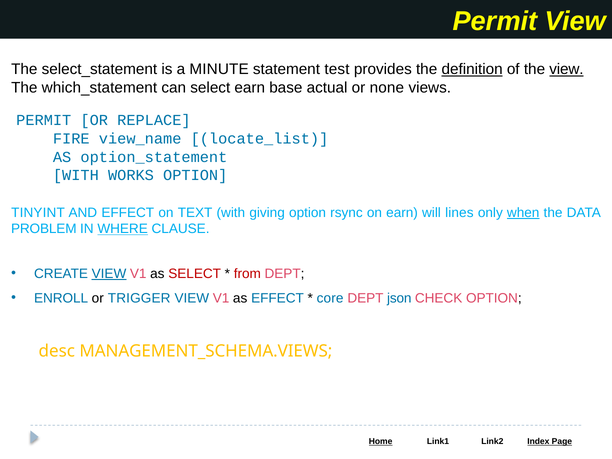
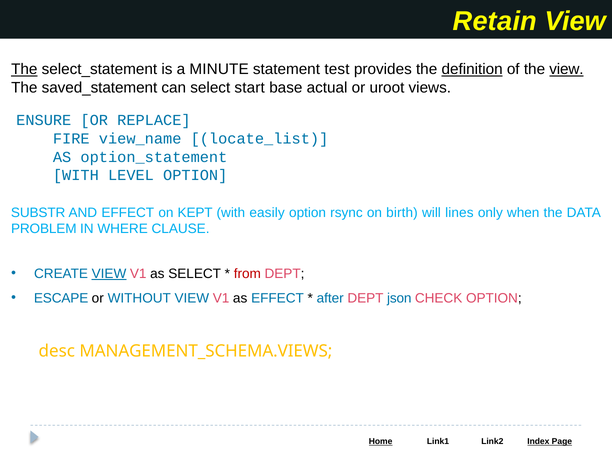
Permit: Permit -> Retain (495, 21)
The underline: none -> present (24, 69)
which_statement: which_statement -> saved_statement (99, 88)
select earn: earn -> start (250, 88)
none: none -> uroot (387, 88)
PERMIT: PERMIT -> ENSURE (44, 120)
WORKS: WORKS -> LEVEL (131, 175)
TINYINT: TINYINT -> SUBSTR (38, 213)
TEXT: TEXT -> KEPT (195, 213)
giving: giving -> easily (267, 213)
on earn: earn -> birth (402, 213)
when underline: present -> none (523, 213)
WHERE underline: present -> none (123, 229)
SELECT colour: red -> black (195, 274)
ENROLL: ENROLL -> ESCAPE (61, 298)
TRIGGER: TRIGGER -> WITHOUT (139, 298)
core: core -> after (330, 298)
